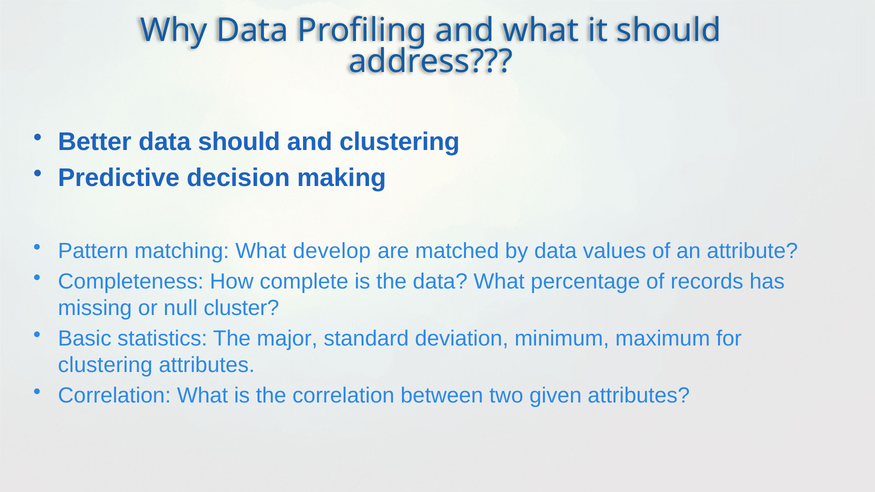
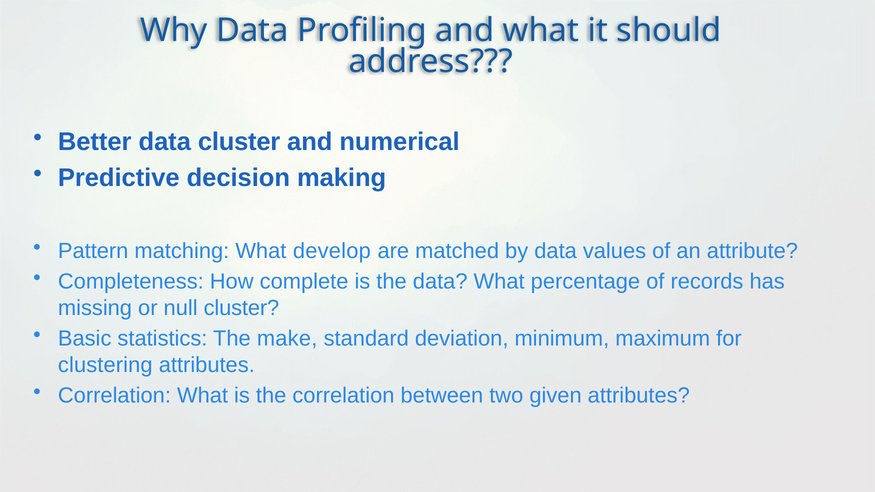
data should: should -> cluster (239, 142)
and clustering: clustering -> numerical (400, 142)
major: major -> make (287, 339)
